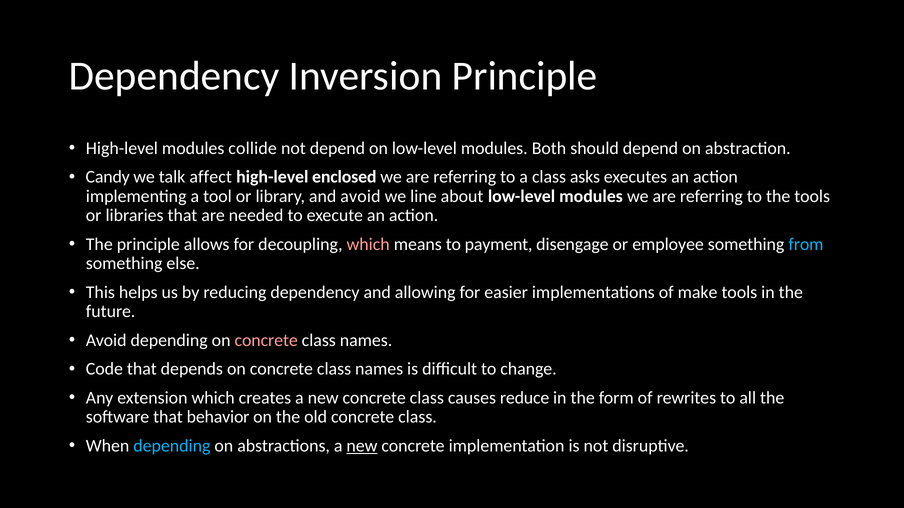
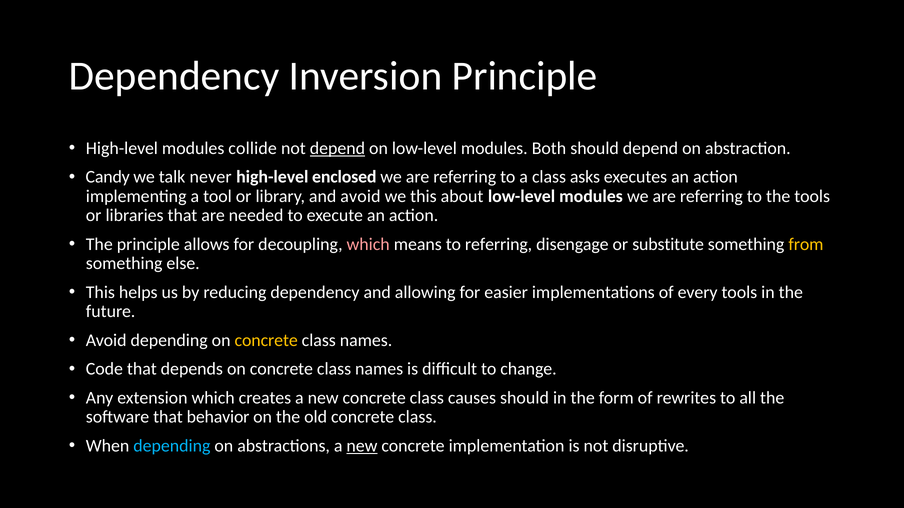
depend underline: none -> present (337, 148)
affect: affect -> never (211, 177)
we line: line -> this (423, 196)
to payment: payment -> referring (499, 244)
employee: employee -> substitute (668, 244)
from colour: light blue -> yellow (806, 244)
make: make -> every (698, 293)
concrete colour: pink -> yellow (266, 341)
causes reduce: reduce -> should (524, 398)
